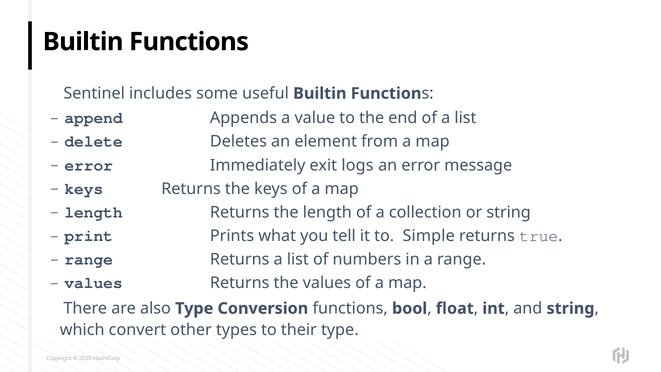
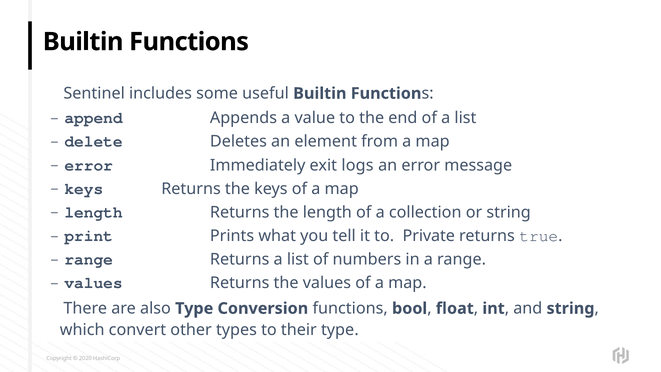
Simple: Simple -> Private (429, 236)
